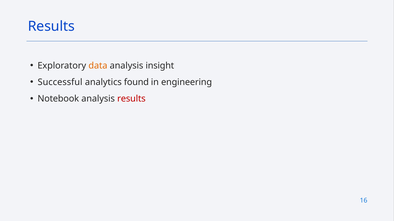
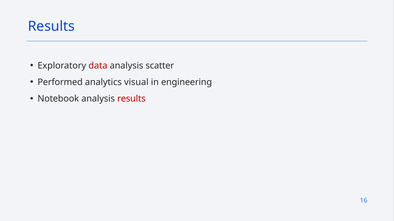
data colour: orange -> red (98, 66)
insight: insight -> scatter (160, 66)
Successful: Successful -> Performed (60, 82)
found: found -> visual (136, 82)
